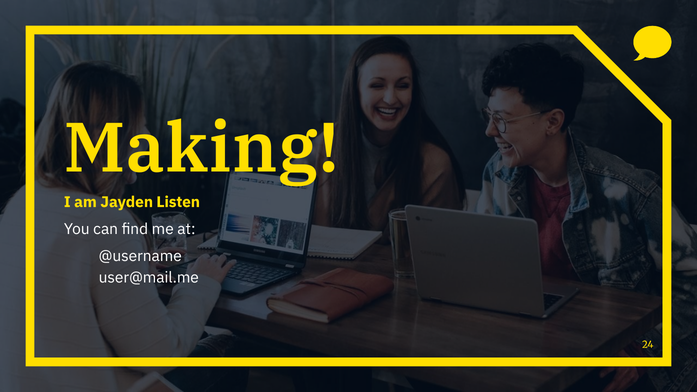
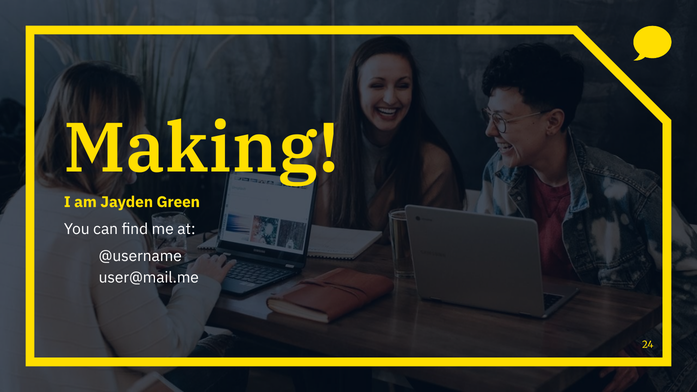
Listen: Listen -> Green (178, 202)
